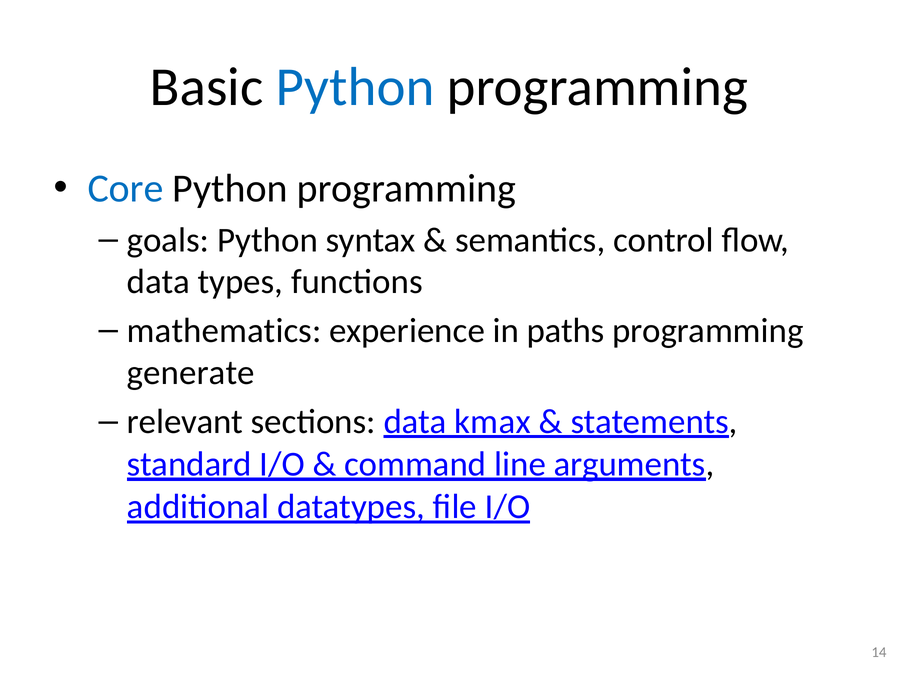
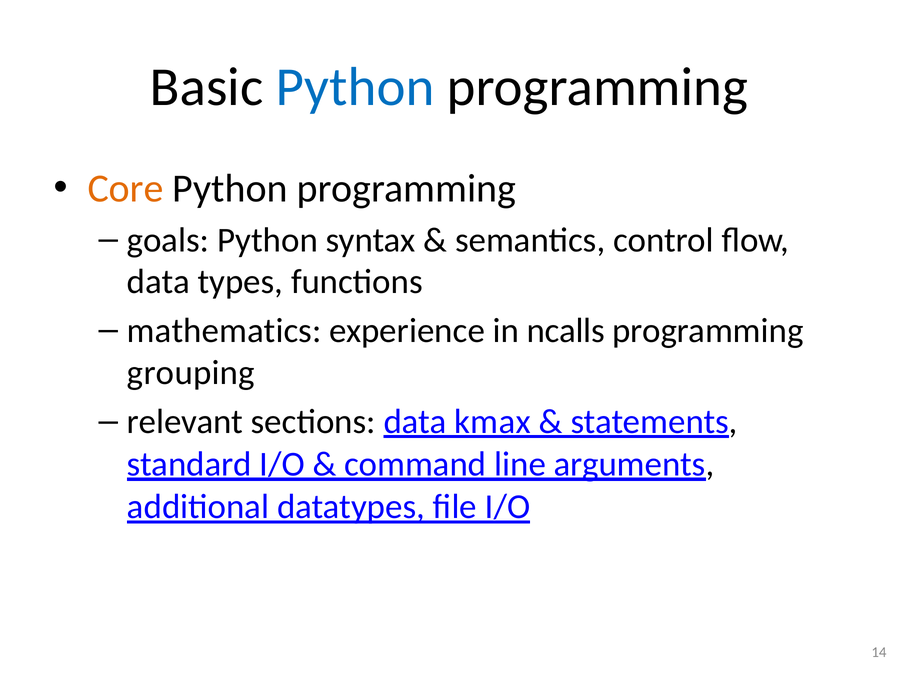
Core colour: blue -> orange (126, 189)
paths: paths -> ncalls (566, 331)
generate: generate -> grouping (191, 373)
